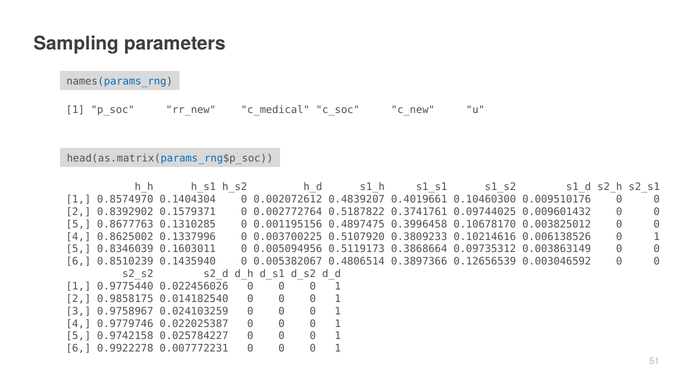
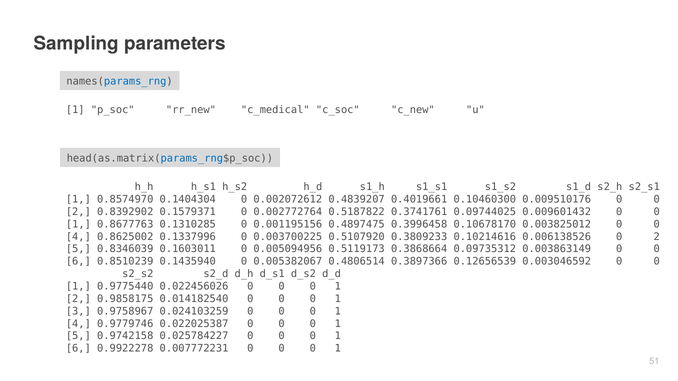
5: 5 -> 1 (78, 224)
0.006138526 0 1: 1 -> 2 (657, 237)
